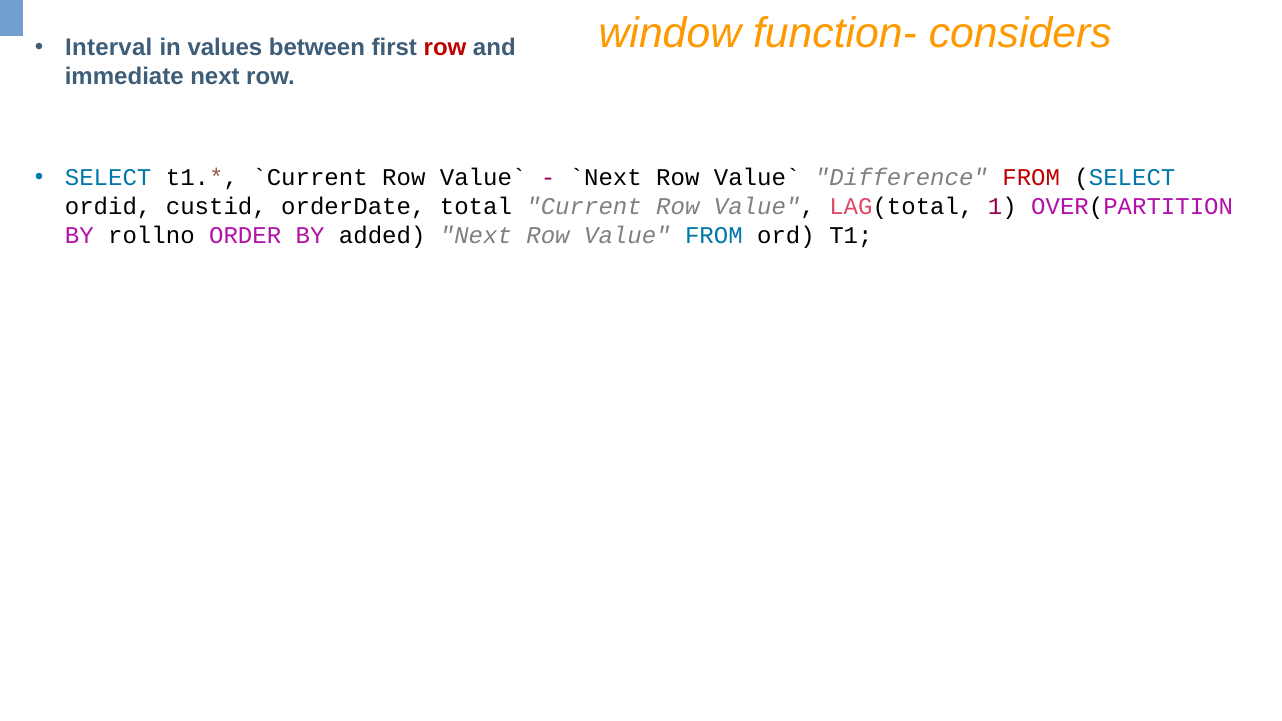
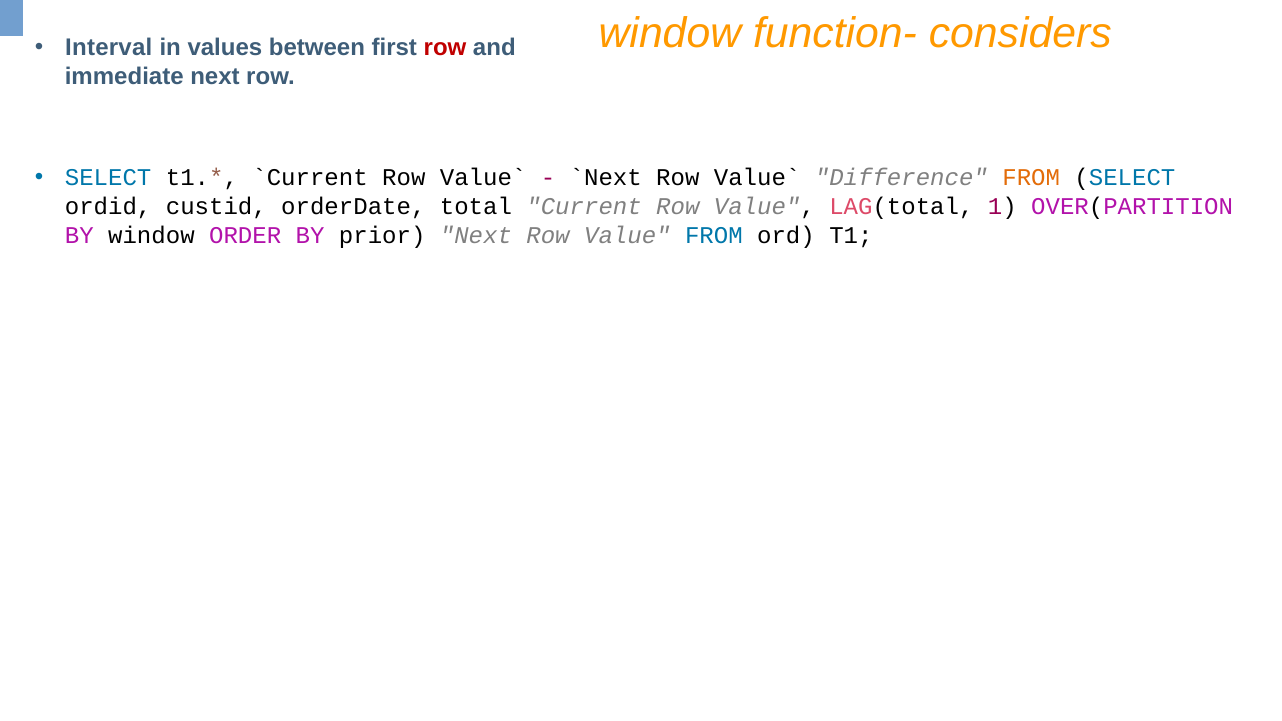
FROM colour: red -> orange (1031, 178)
BY rollno: rollno -> window (151, 236)
added: added -> prior (382, 236)
